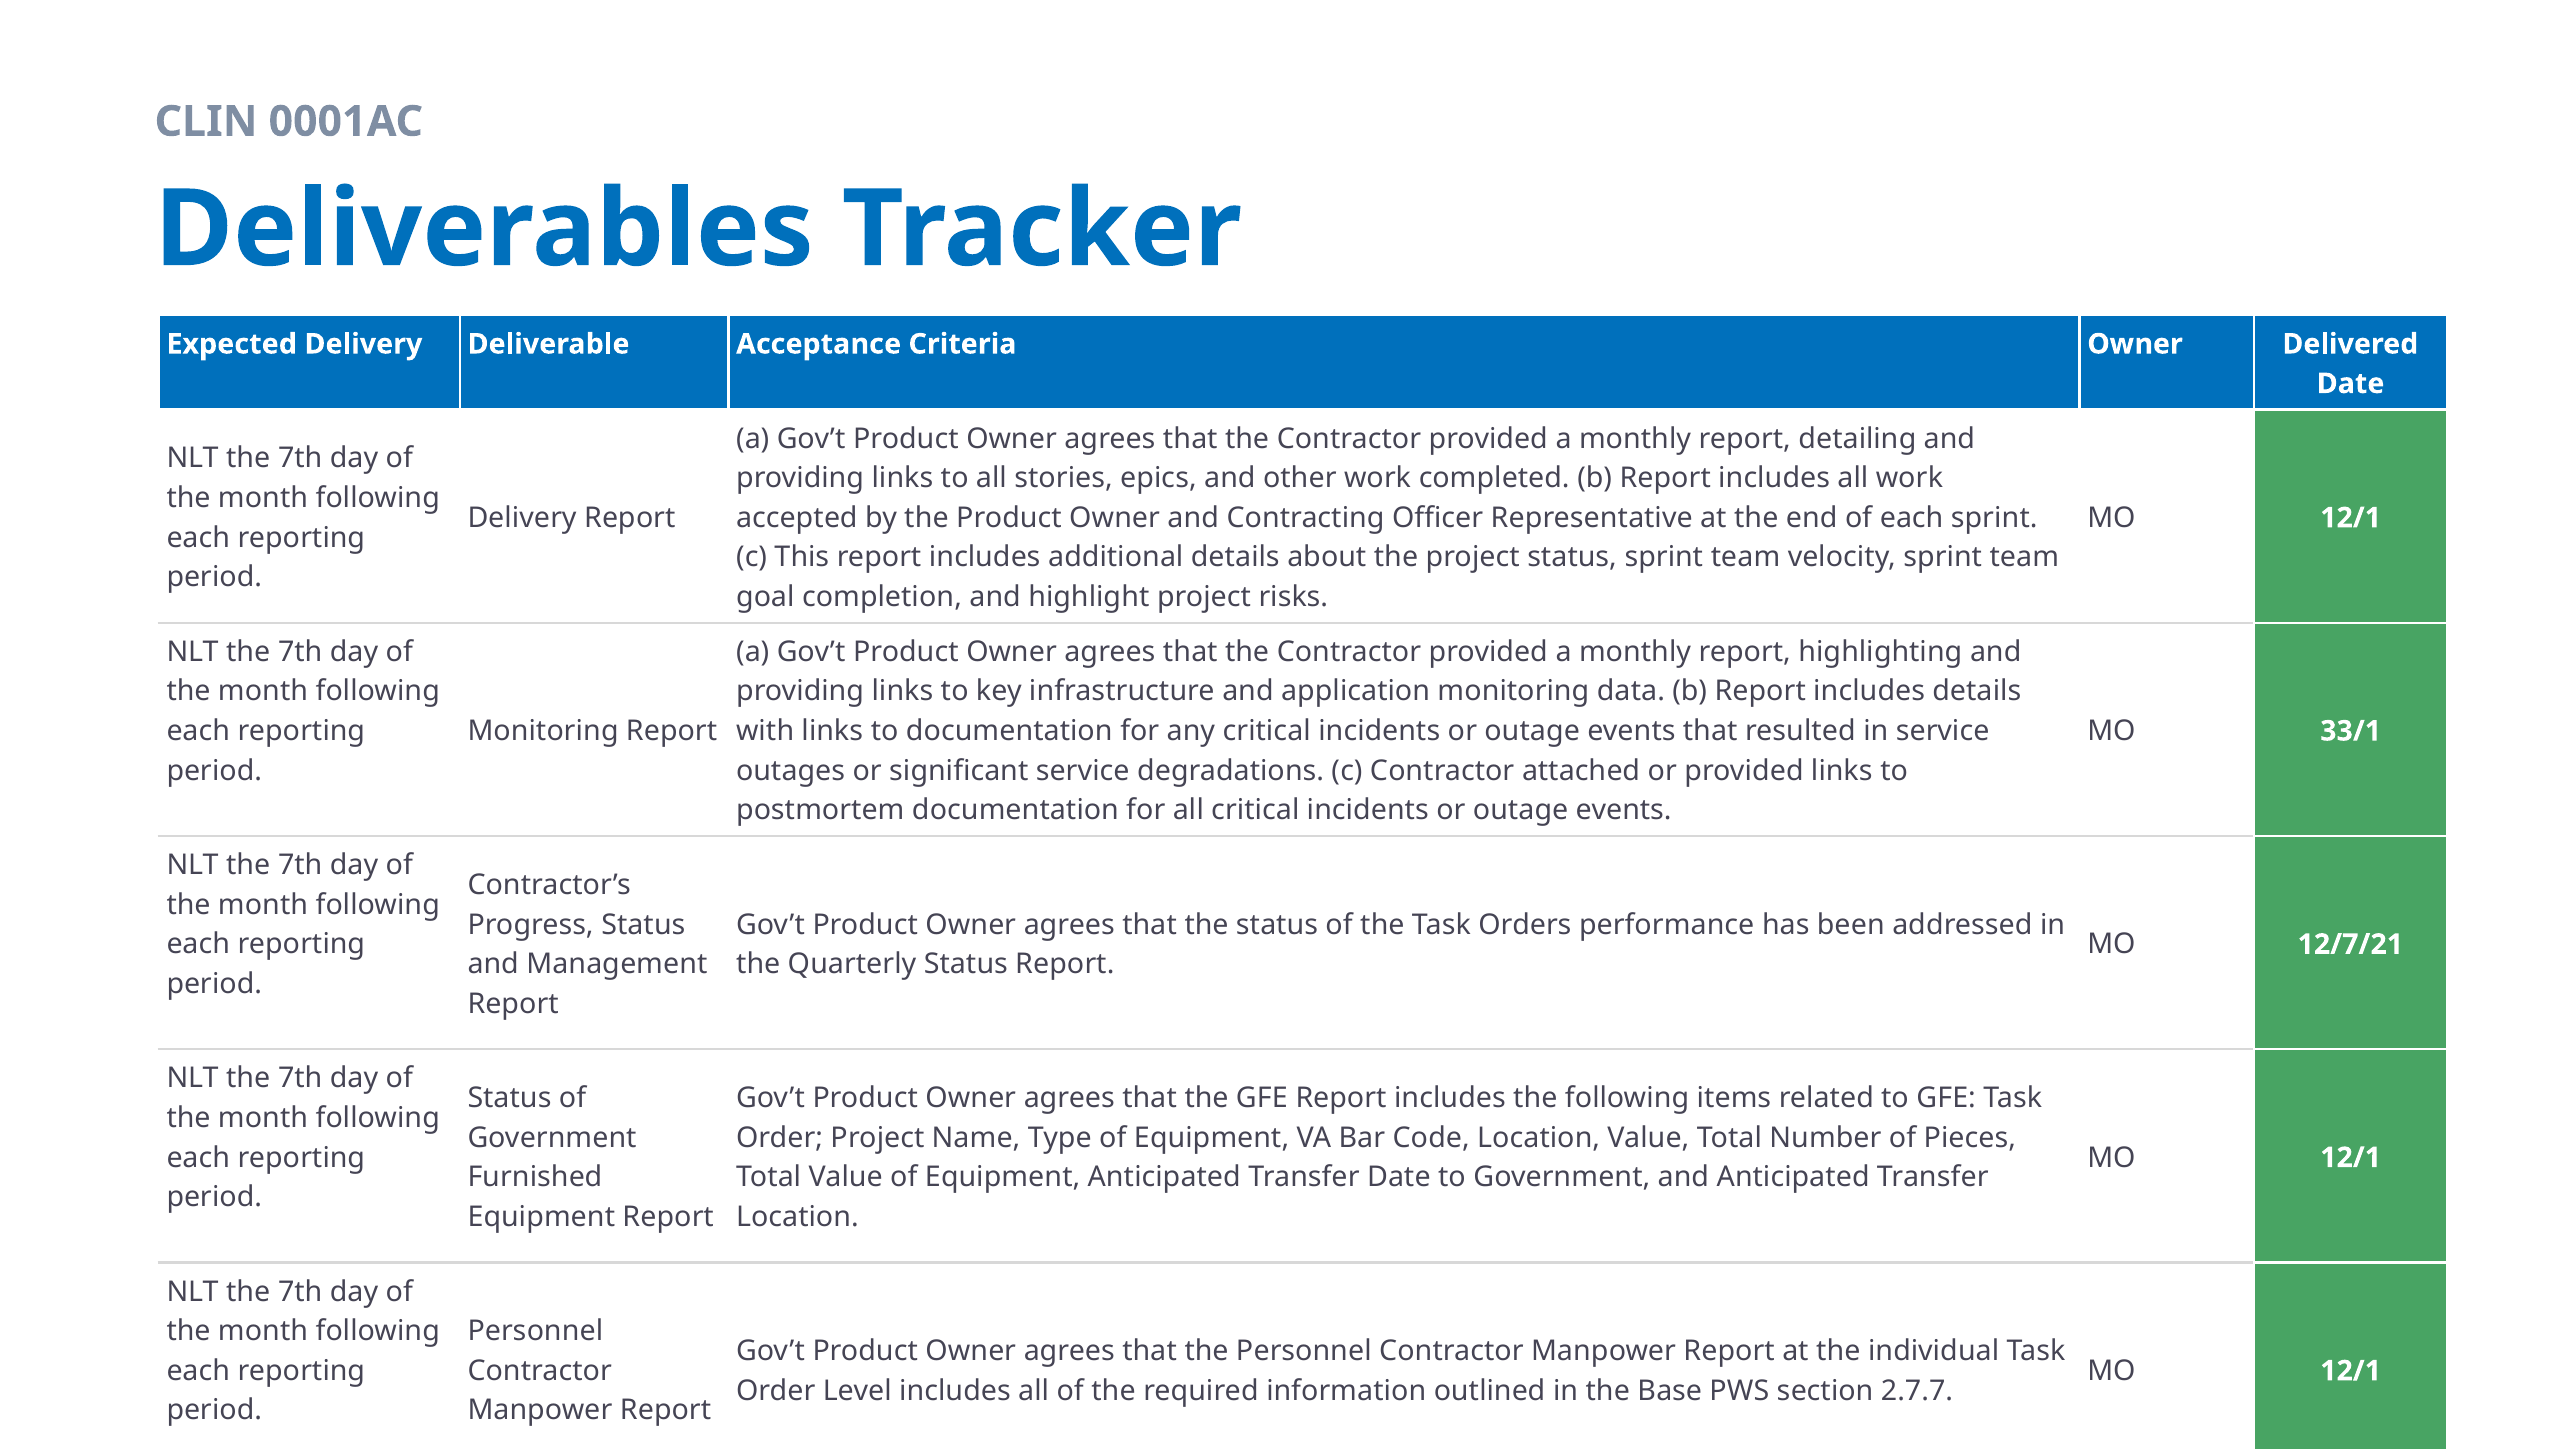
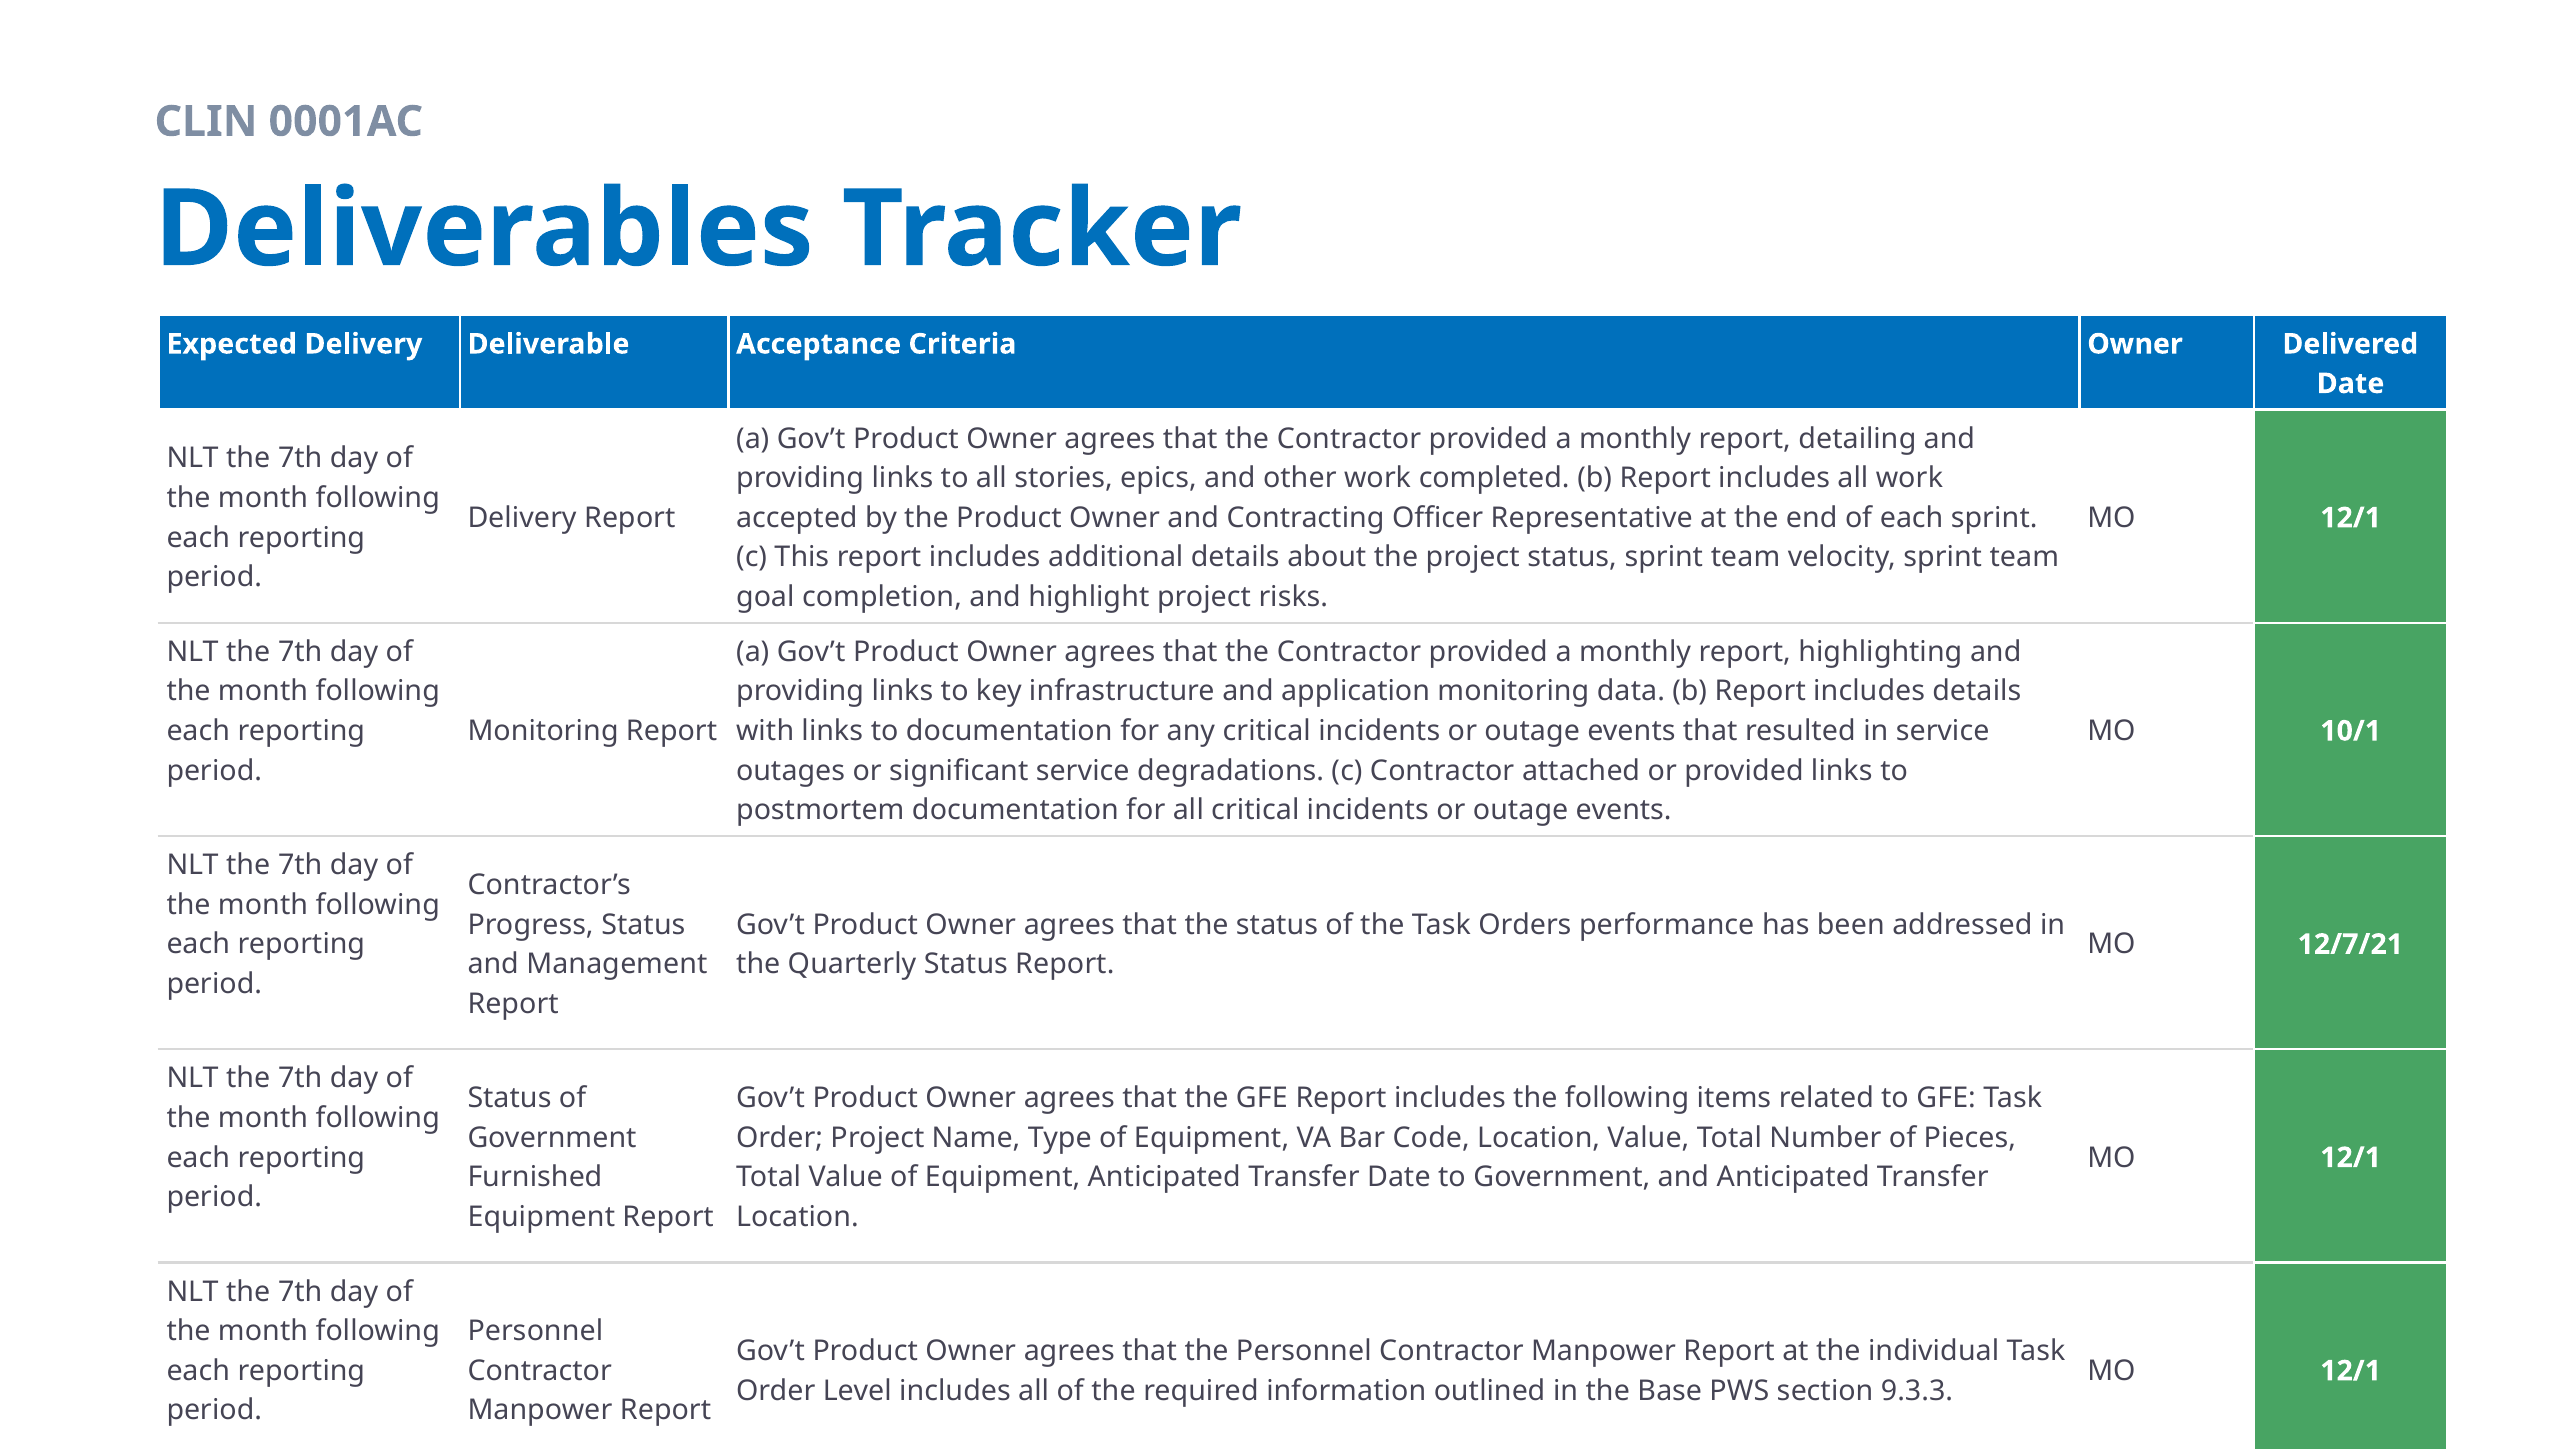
33/1: 33/1 -> 10/1 (2351, 731)
2.7.7: 2.7.7 -> 9.3.3 (1917, 1391)
